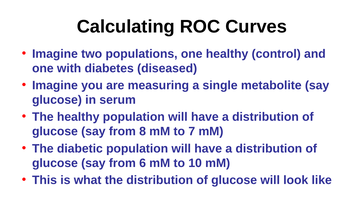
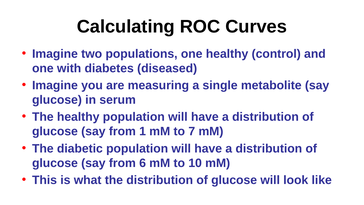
8: 8 -> 1 (143, 131)
